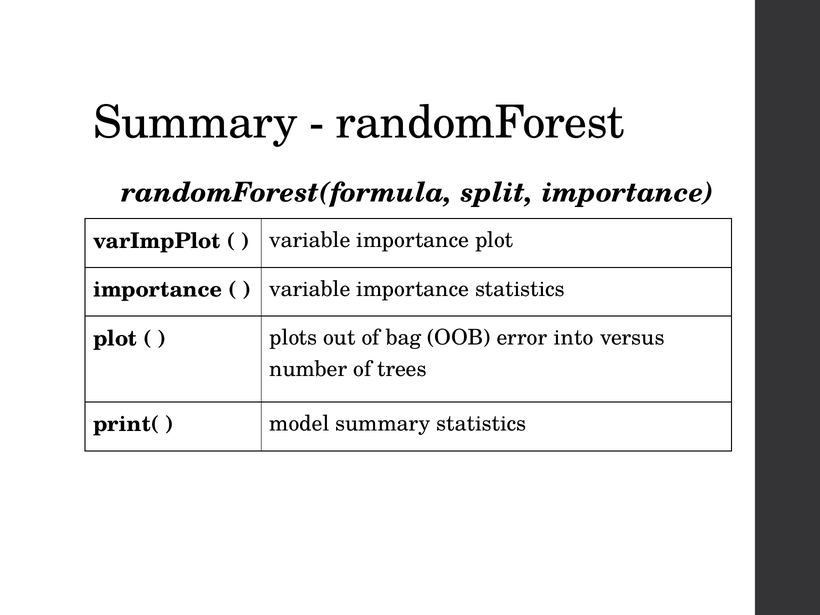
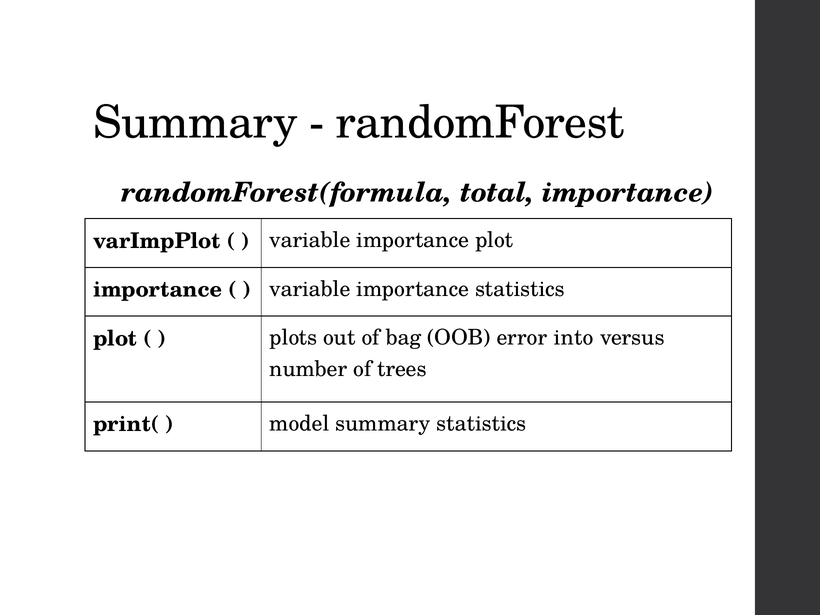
split: split -> total (497, 193)
